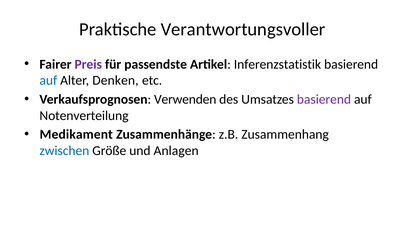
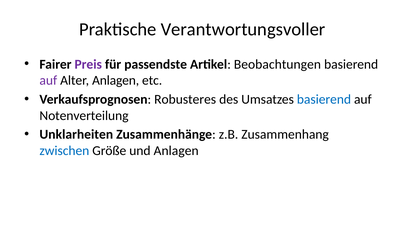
Inferenzstatistik: Inferenzstatistik -> Beobachtungen (277, 64)
auf colour: blue -> purple (48, 80)
Alter Denken: Denken -> Anlagen (116, 80)
Verwenden: Verwenden -> Robusteres (185, 99)
basierend colour: purple -> blue (324, 99)
Medikament: Medikament -> Unklarheiten (76, 134)
